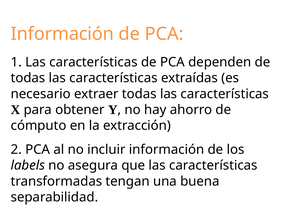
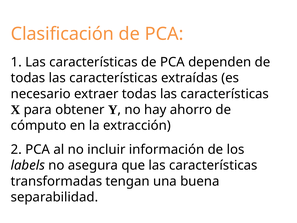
Información: Información -> Clasificación (62, 34)
